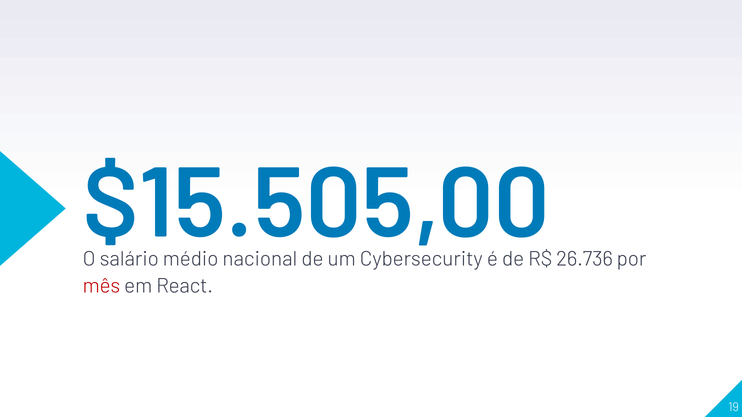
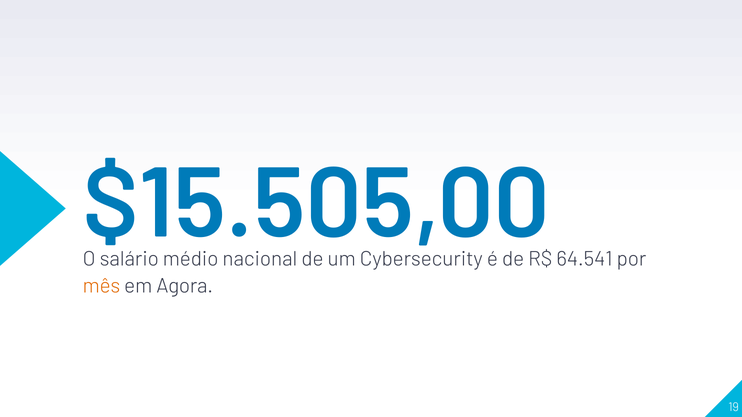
26.736: 26.736 -> 64.541 (584, 259)
mês colour: red -> orange (101, 286)
React: React -> Agora (185, 286)
